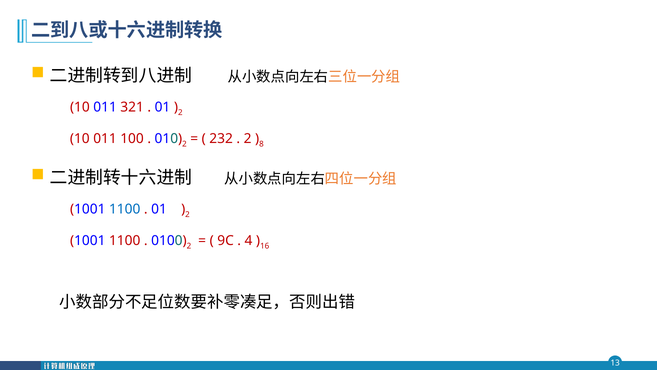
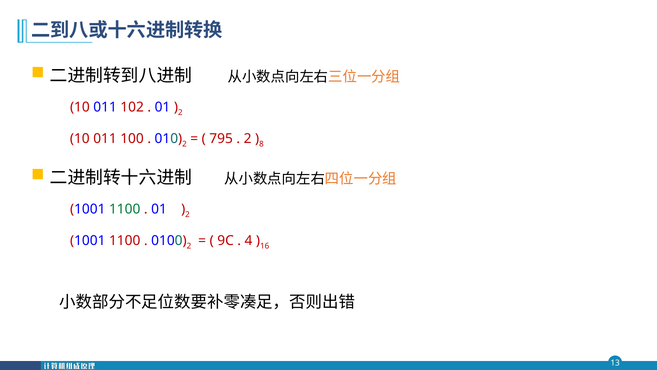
321: 321 -> 102 (132, 107)
232: 232 -> 795 (221, 139)
1100 colour: blue -> green (125, 209)
